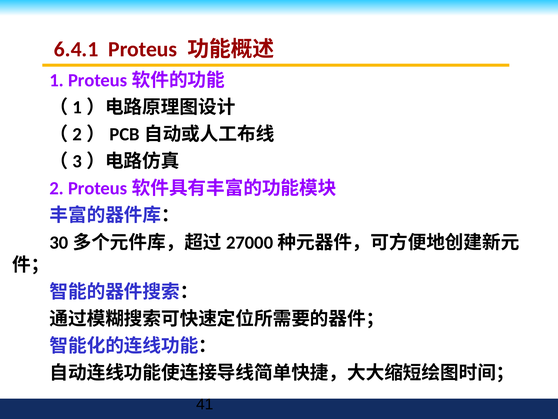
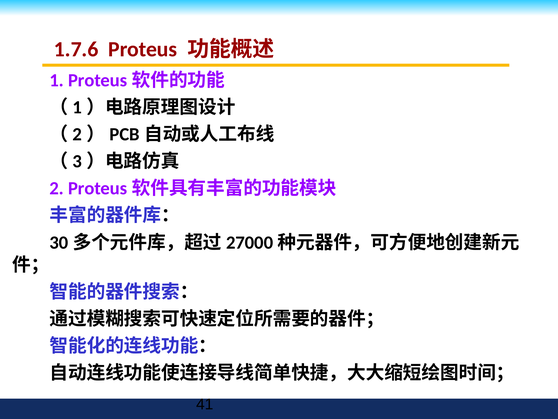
6.4.1: 6.4.1 -> 1.7.6 (76, 49)
